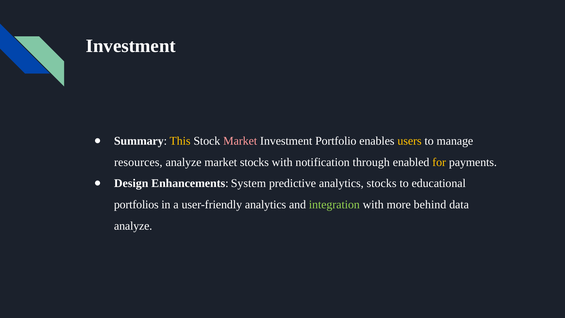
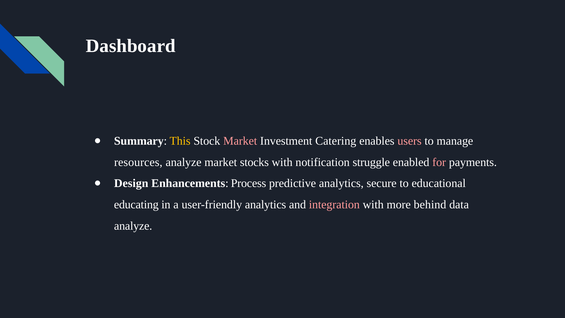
Investment: Investment -> Dashboard (131, 46)
Portfolio: Portfolio -> Catering (336, 141)
users colour: yellow -> pink (410, 141)
through: through -> struggle (371, 162)
for colour: yellow -> pink (439, 162)
System: System -> Process (249, 183)
analytics stocks: stocks -> secure (382, 183)
portfolios: portfolios -> educating (136, 205)
integration colour: light green -> pink (334, 205)
